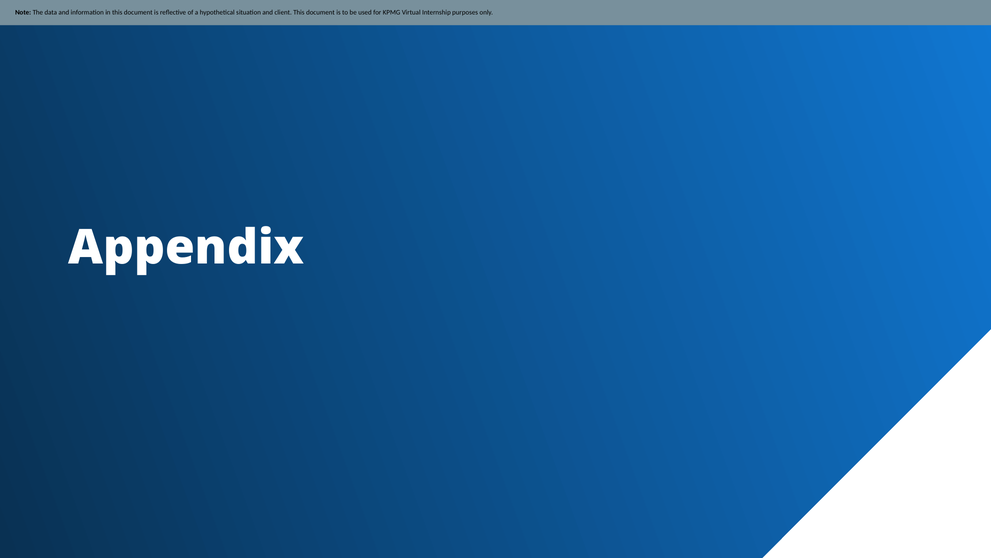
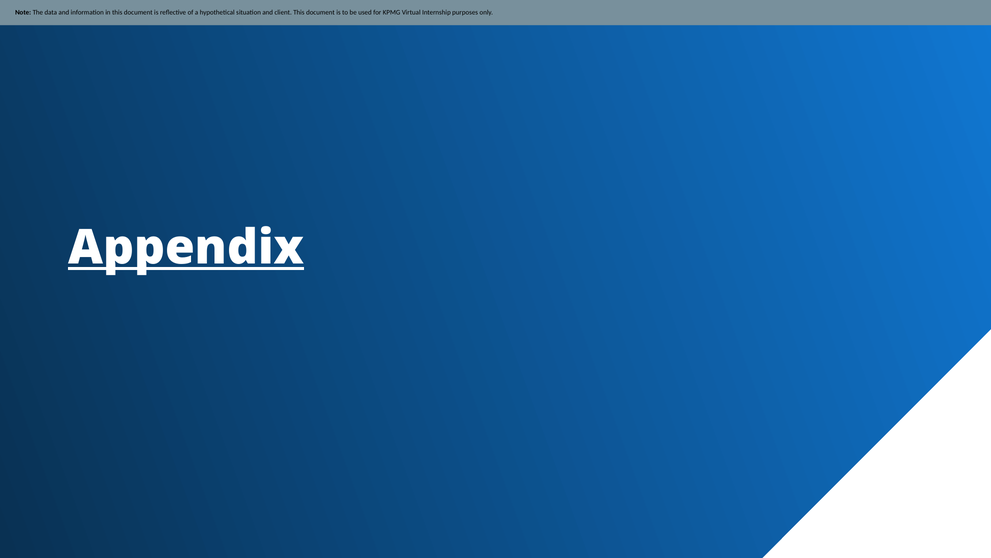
Appendix underline: none -> present (186, 248)
